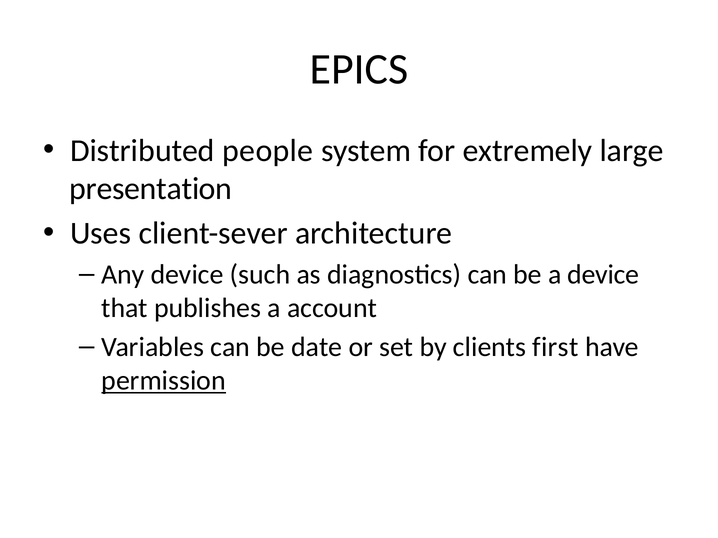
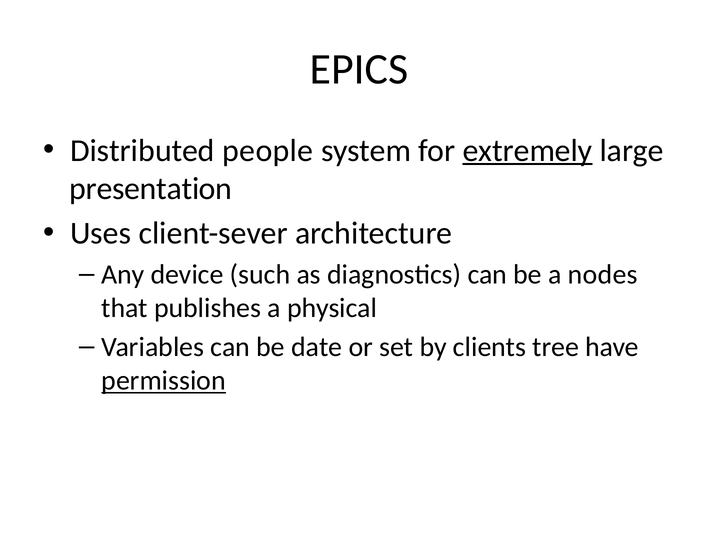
extremely underline: none -> present (527, 151)
a device: device -> nodes (603, 275)
account: account -> physical (332, 308)
first: first -> tree (556, 347)
